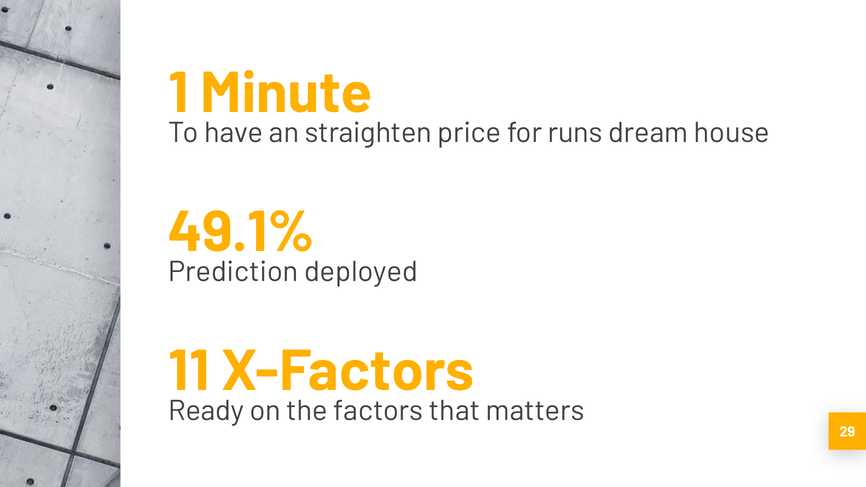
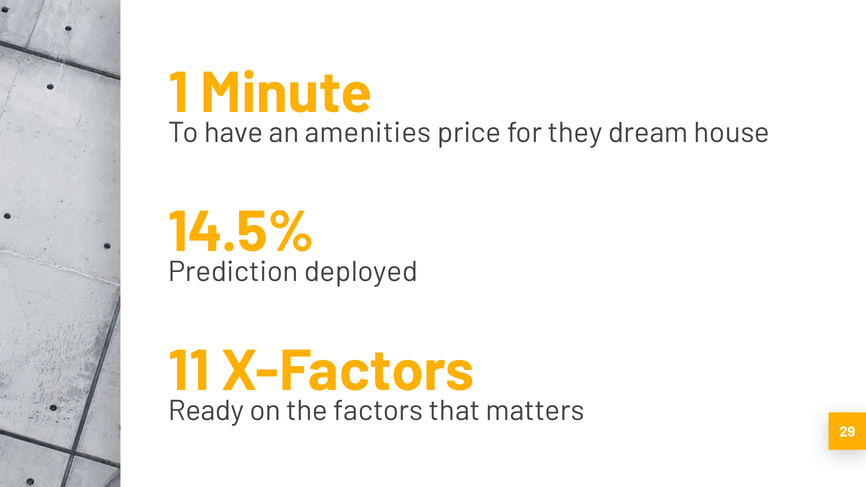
straighten: straighten -> amenities (368, 133)
runs: runs -> they (575, 133)
49.1%: 49.1% -> 14.5% (241, 232)
